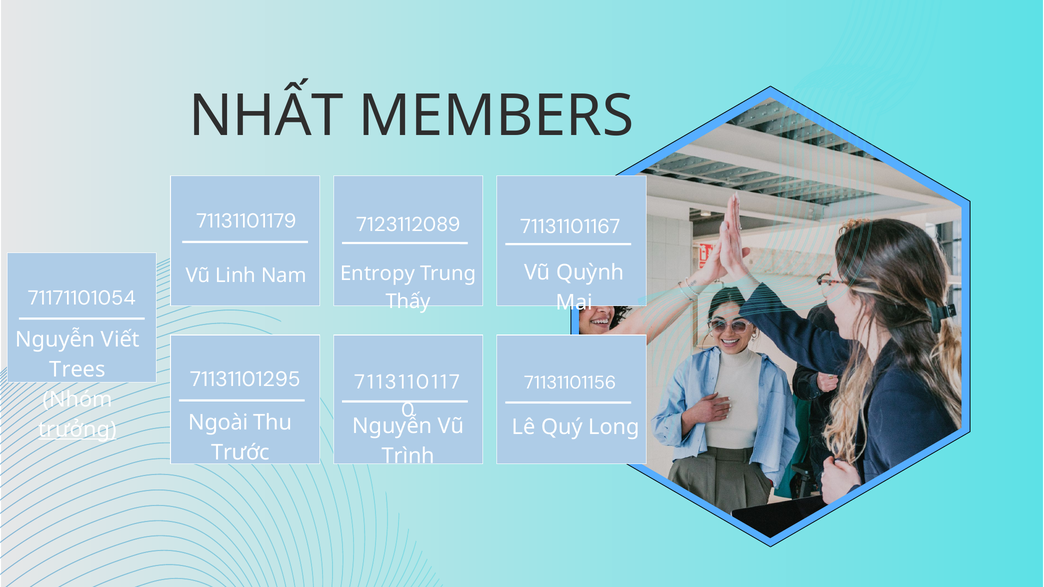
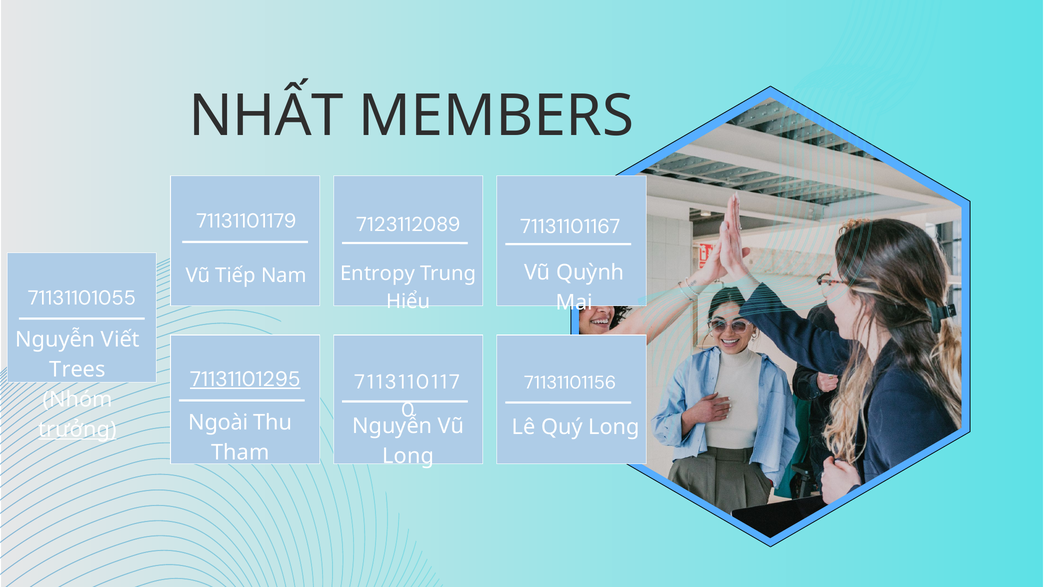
Linh: Linh -> Tiếp (236, 276)
71171101054: 71171101054 -> 71131101055 (82, 298)
Thấy: Thấy -> Hiểu (408, 301)
71131101295 underline: none -> present (245, 379)
Trước: Trước -> Tham (240, 453)
Trình: Trình -> Long (408, 456)
